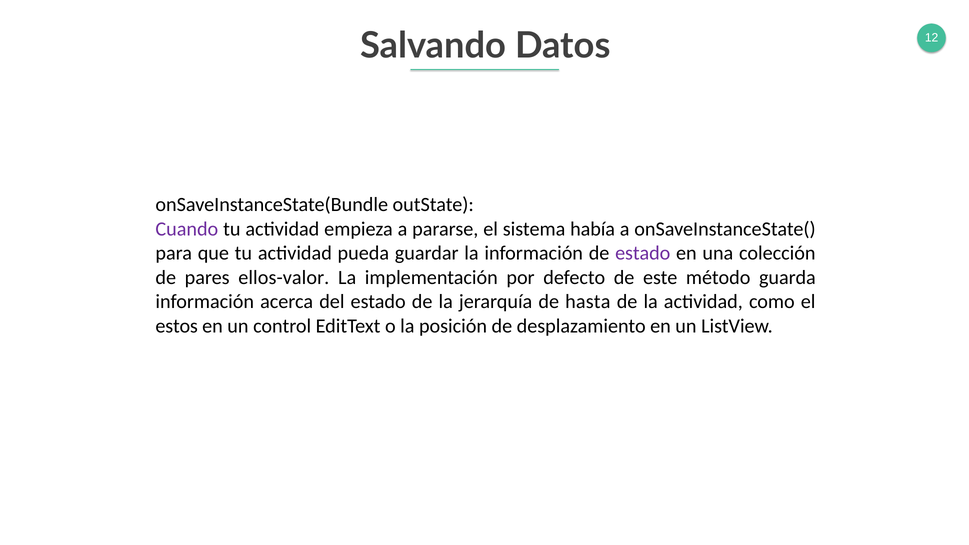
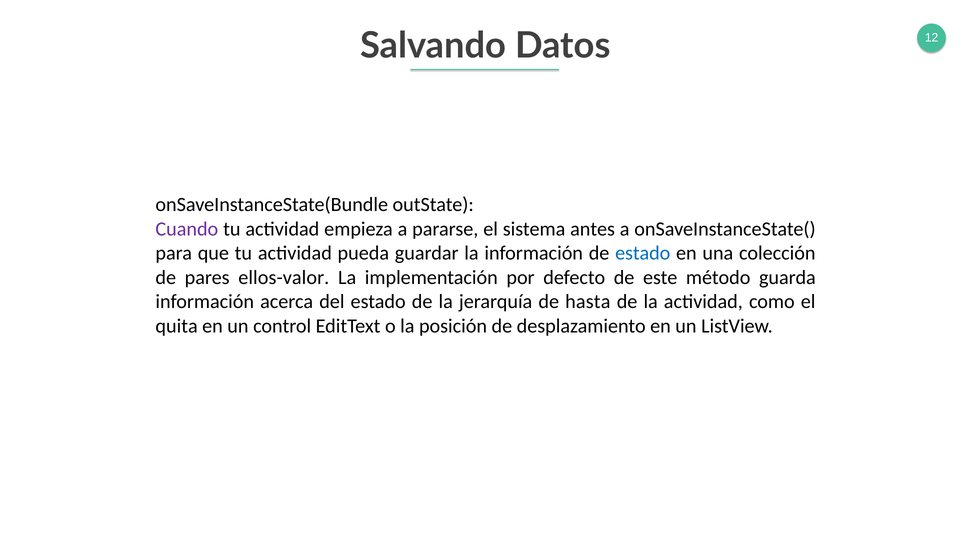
había: había -> antes (593, 229)
estado colour: purple -> blue (643, 253)
estos: estos -> quita (177, 326)
